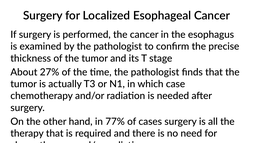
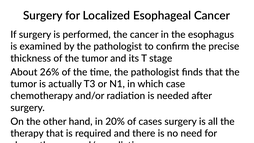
27%: 27% -> 26% (50, 72)
77%: 77% -> 20% (115, 122)
